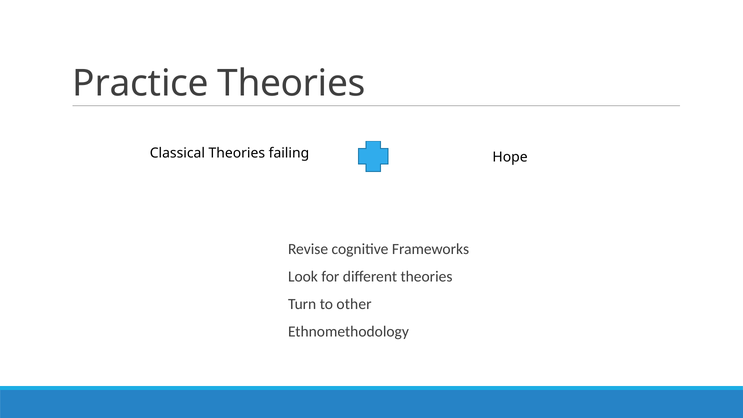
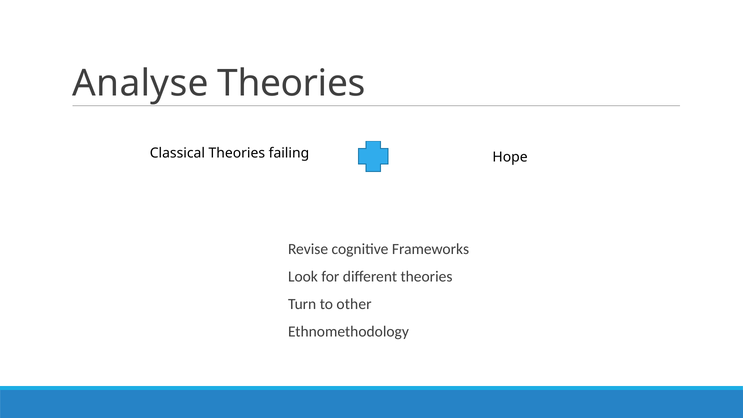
Practice: Practice -> Analyse (140, 83)
